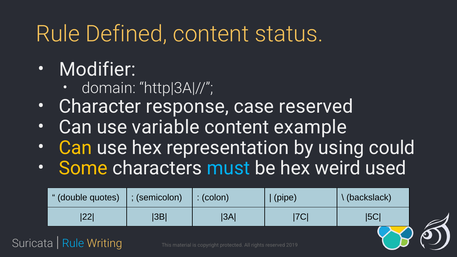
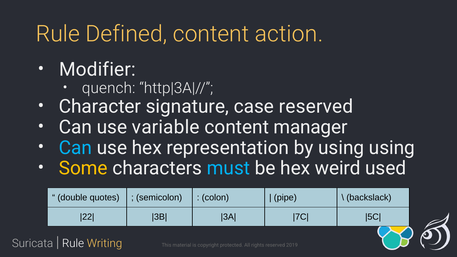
status: status -> action (289, 34)
domain: domain -> quench (109, 88)
response: response -> signature (187, 107)
example: example -> manager (311, 127)
Can colour: yellow -> light blue (75, 148)
using could: could -> using (392, 148)
Rule colour: light blue -> white (73, 244)
